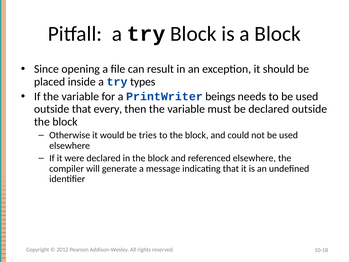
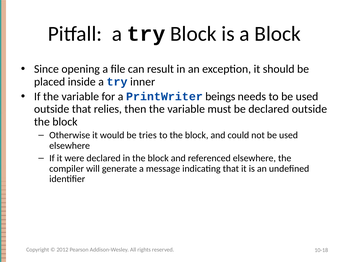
types: types -> inner (143, 82)
every: every -> relies (108, 109)
